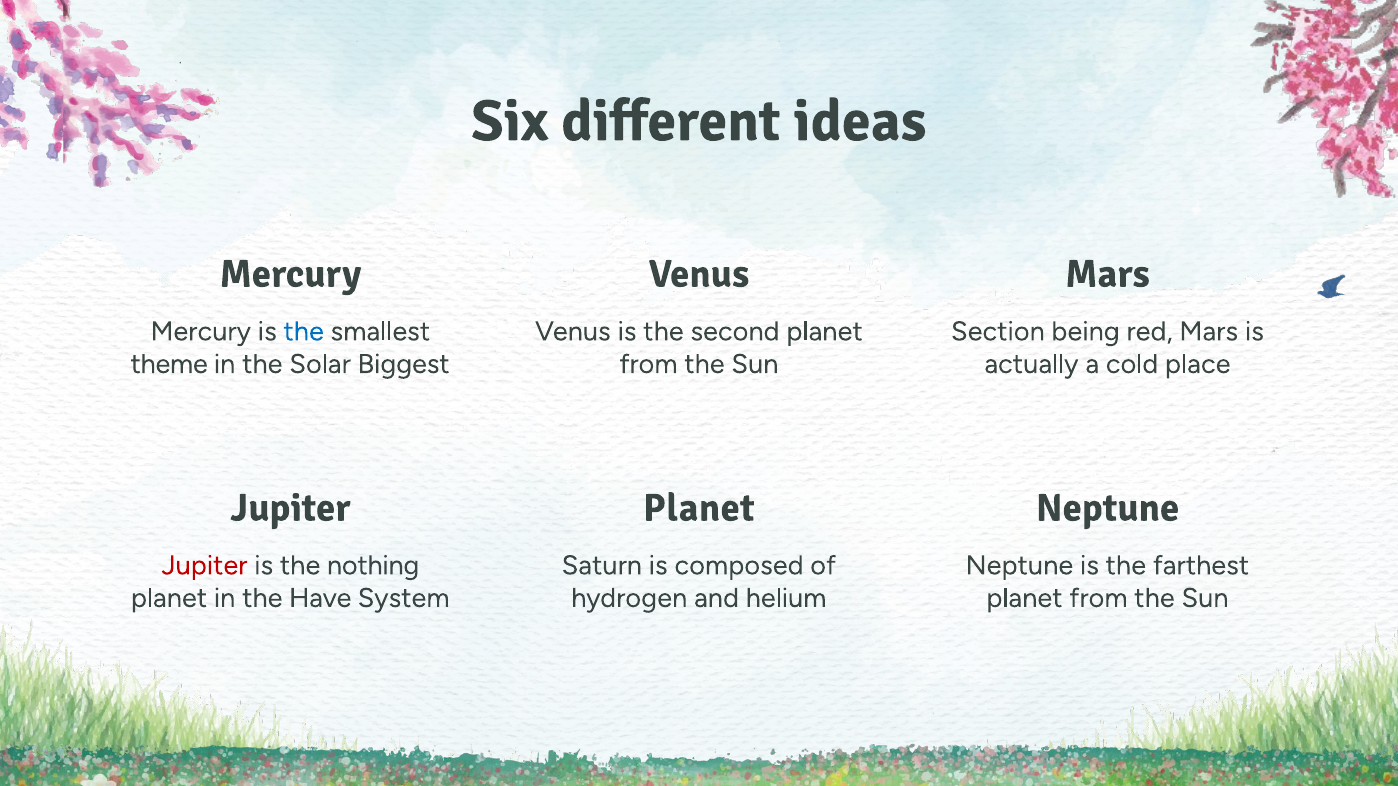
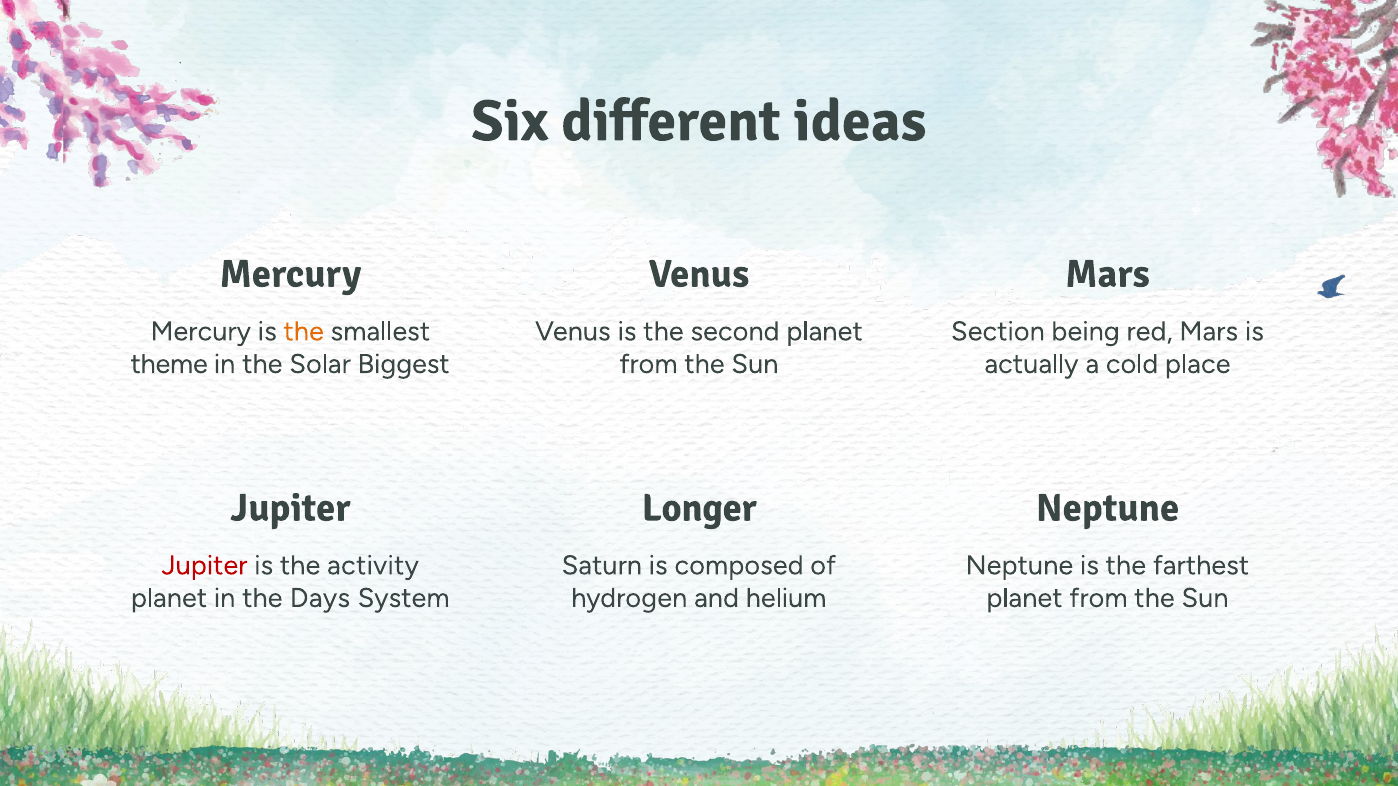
the colour: blue -> orange (304, 332)
Jupiter Planet: Planet -> Longer (699, 508)
nothing: nothing -> activity (373, 566)
Have: Have -> Days (320, 598)
